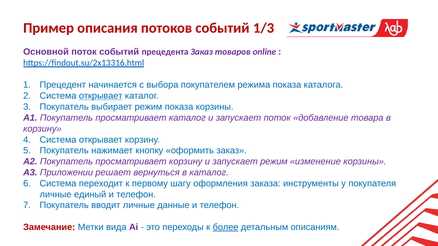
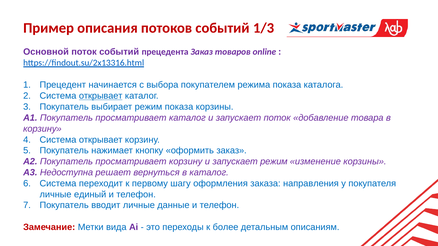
Приложении: Приложении -> Недоступна (66, 173)
инструменты: инструменты -> направления (311, 184)
более underline: present -> none (226, 228)
